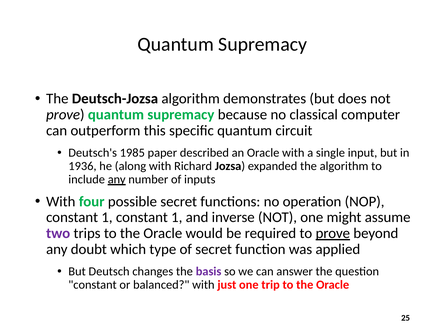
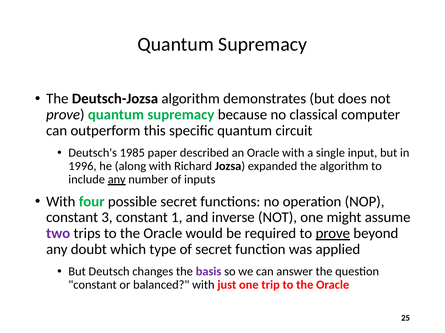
1936: 1936 -> 1996 (82, 166)
1: 1 -> 3 (107, 218)
